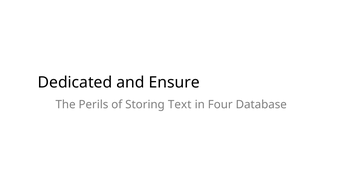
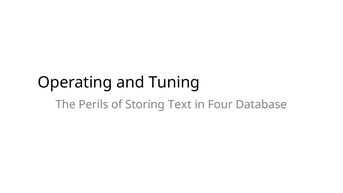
Dedicated: Dedicated -> Operating (75, 82)
Ensure: Ensure -> Tuning (174, 82)
